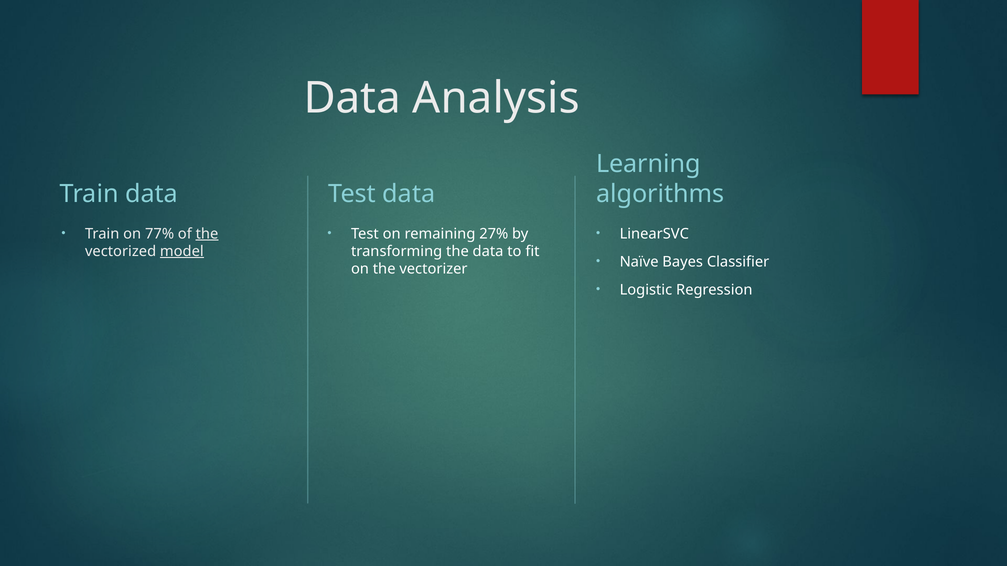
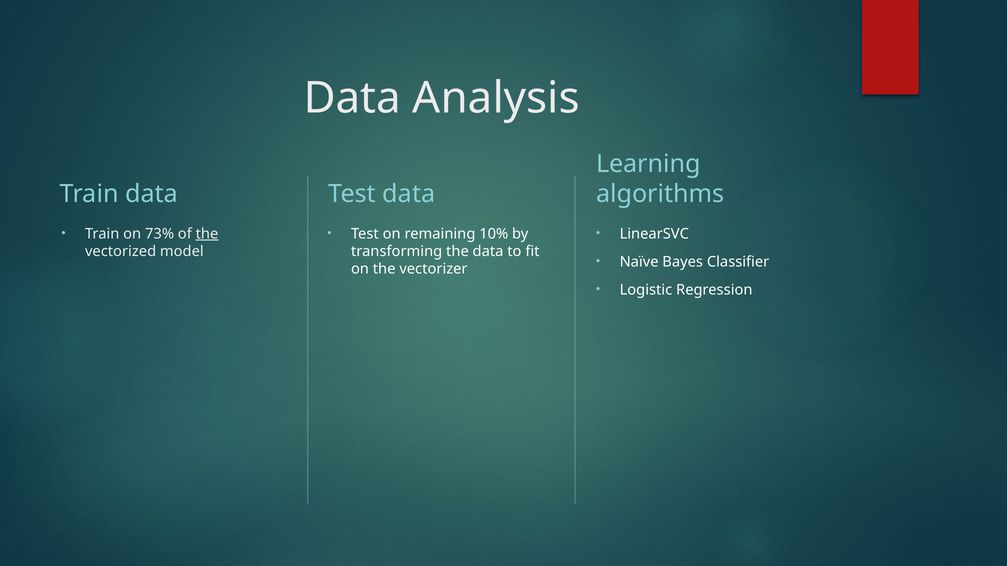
77%: 77% -> 73% (160, 234)
27%: 27% -> 10% (494, 234)
model underline: present -> none (182, 252)
